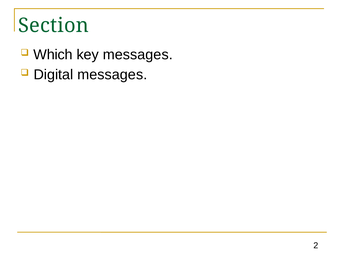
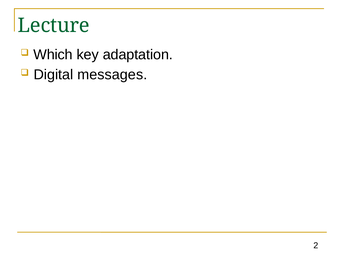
Section: Section -> Lecture (54, 26)
key messages: messages -> adaptation (138, 55)
